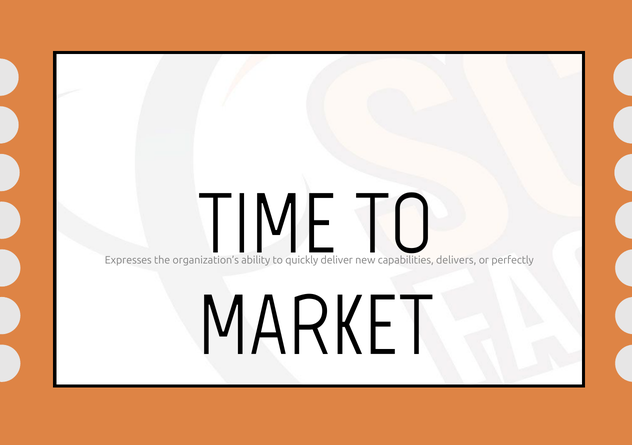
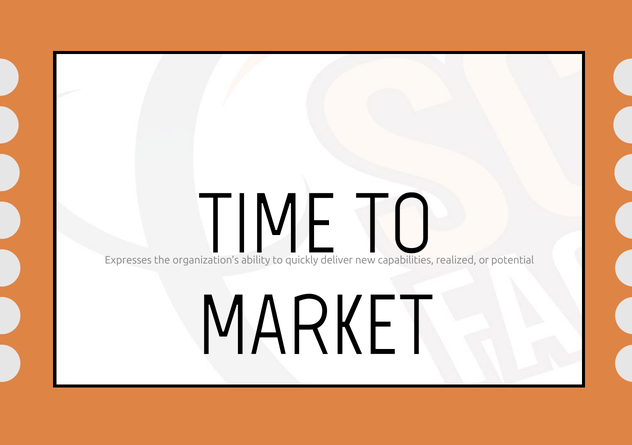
delivers: delivers -> realized (456, 260)
perfectly: perfectly -> potential (513, 260)
